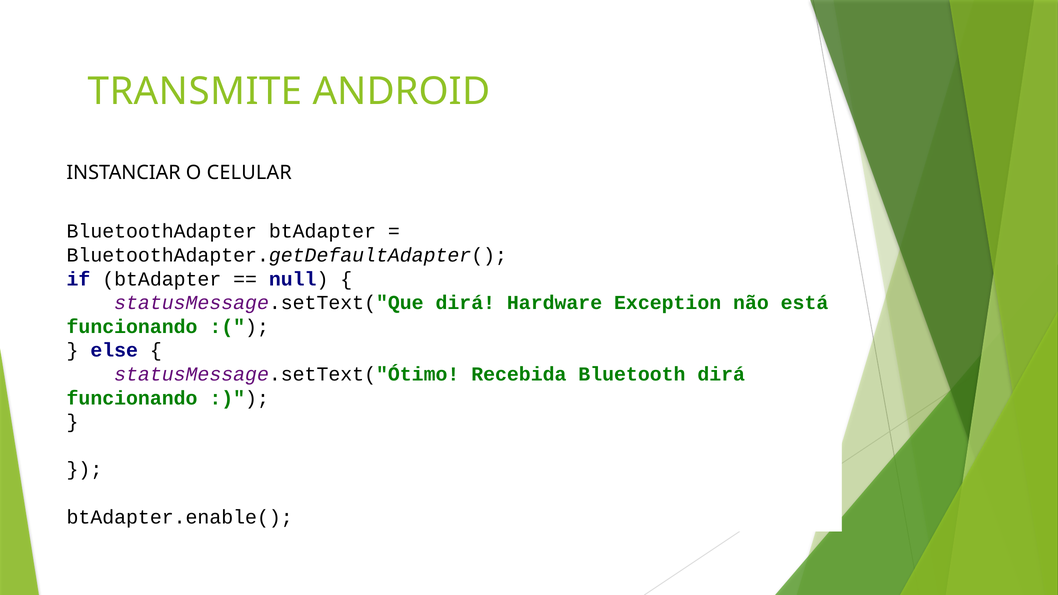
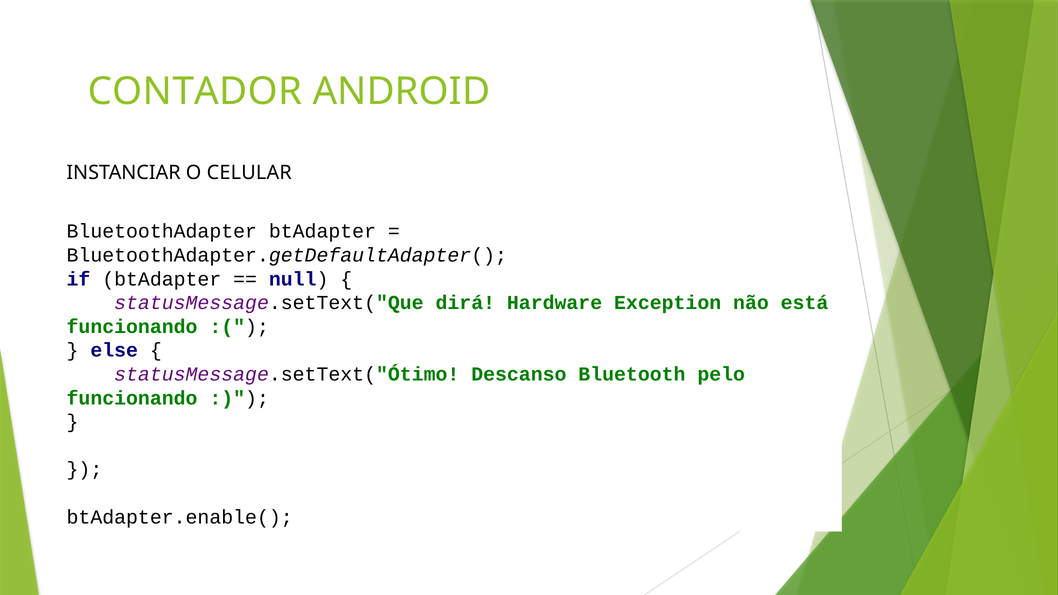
TRANSMITE: TRANSMITE -> CONTADOR (195, 92)
Recebida: Recebida -> Descanso (519, 374)
Bluetooth dirá: dirá -> pelo (721, 374)
